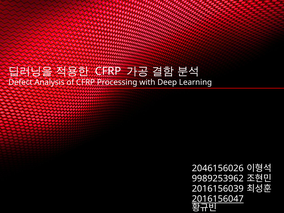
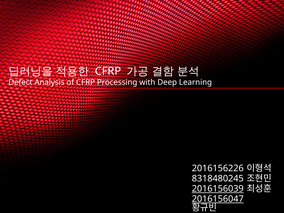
2046156026: 2046156026 -> 2016156226 (218, 168)
9989253962: 9989253962 -> 8318480245 (218, 179)
2016156039 underline: none -> present (218, 189)
